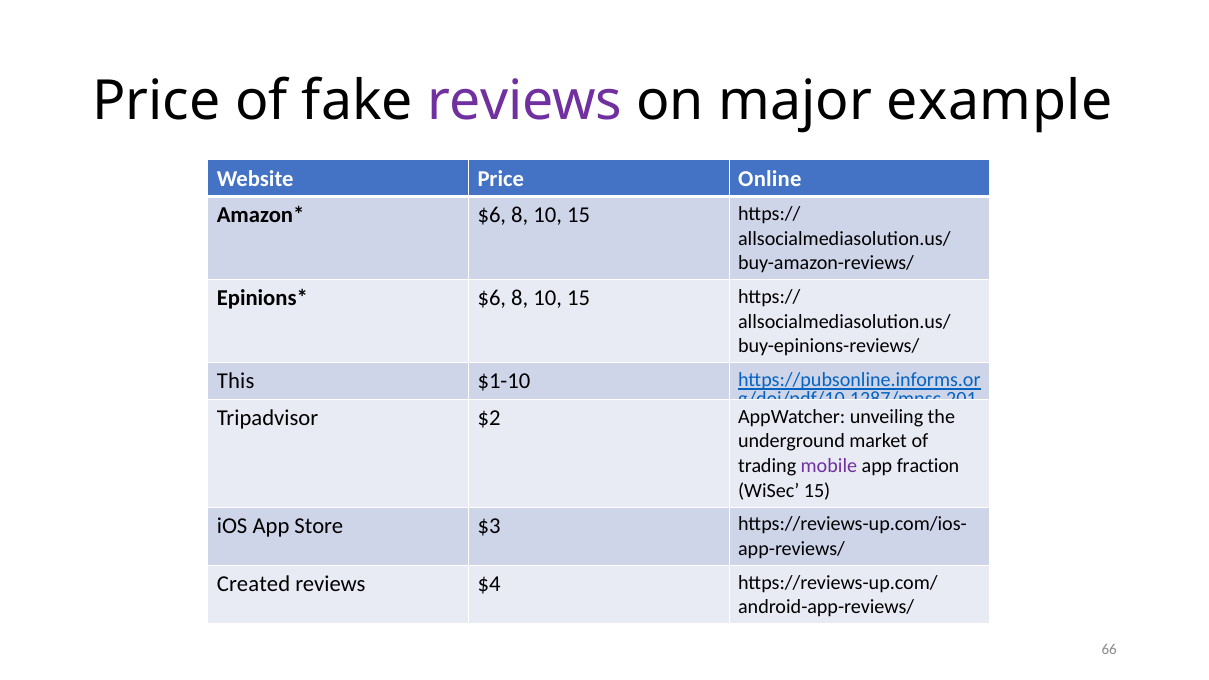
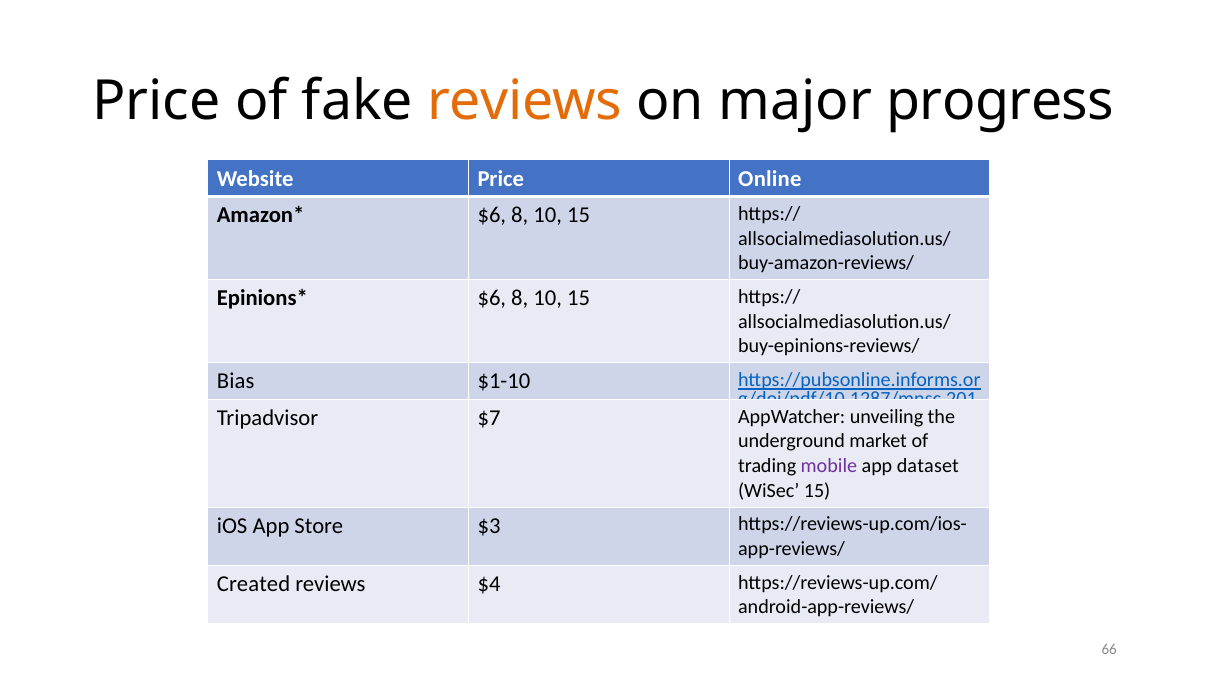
reviews colour: purple -> orange (525, 102)
example: example -> progress (1000, 102)
This: This -> Bias (236, 381)
$2: $2 -> $7 (489, 418)
fraction: fraction -> dataset (928, 466)
